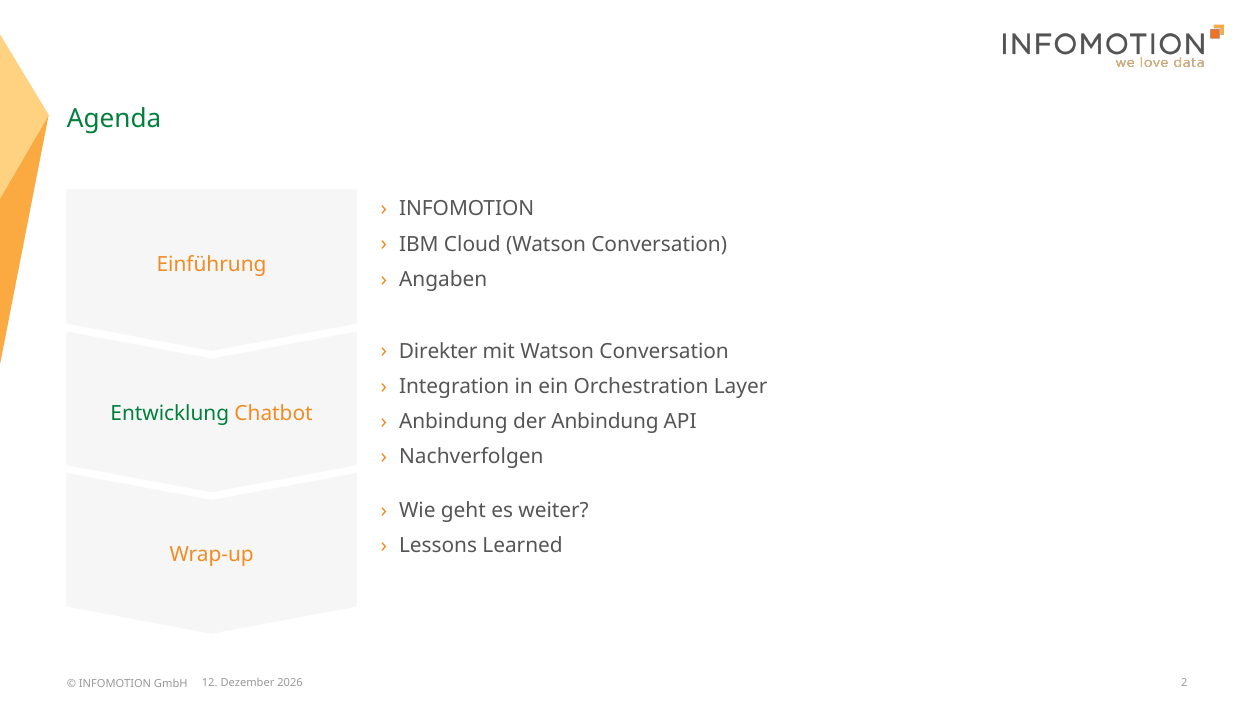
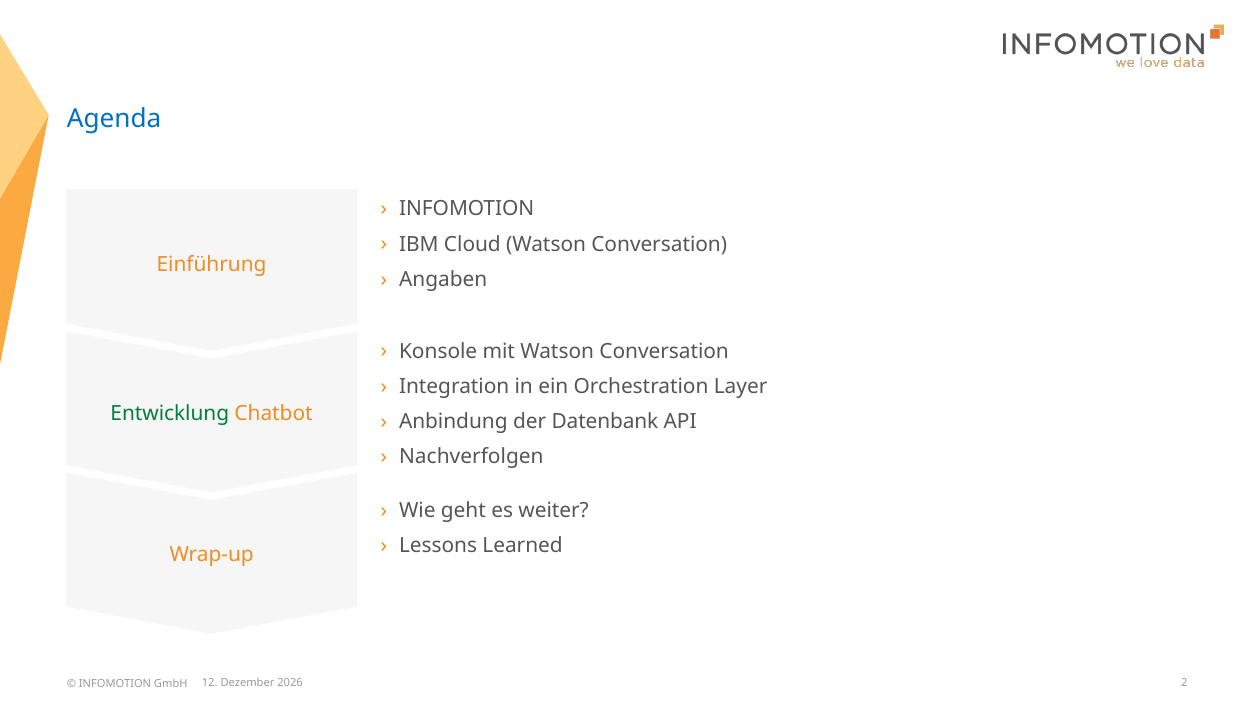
Agenda colour: green -> blue (114, 118)
Direkter: Direkter -> Konsole (438, 351)
der Anbindung: Anbindung -> Datenbank (605, 421)
